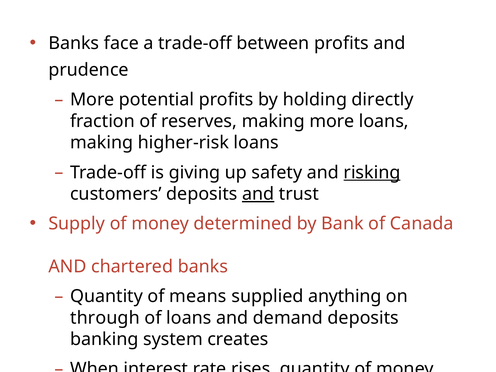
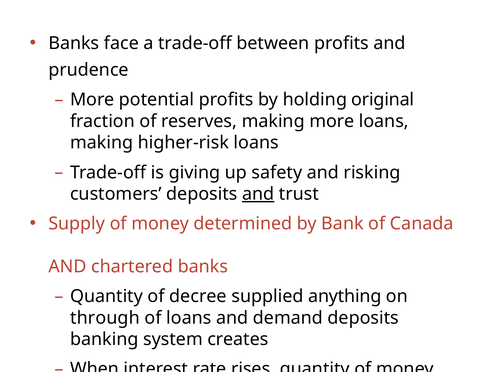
directly: directly -> original (383, 100)
risking underline: present -> none (372, 172)
means: means -> decree (198, 296)
